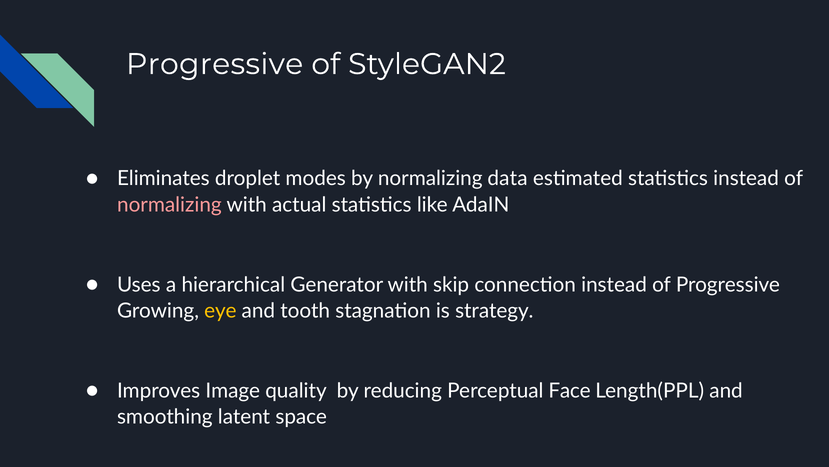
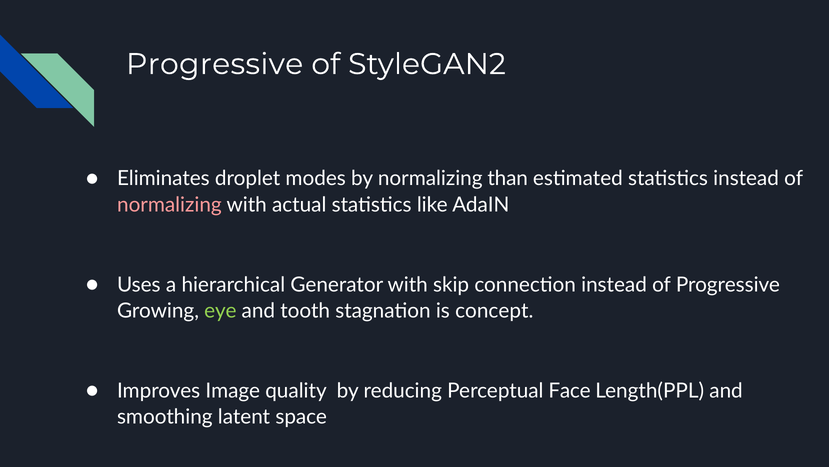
data: data -> than (508, 178)
eye colour: yellow -> light green (220, 310)
strategy: strategy -> concept (494, 310)
